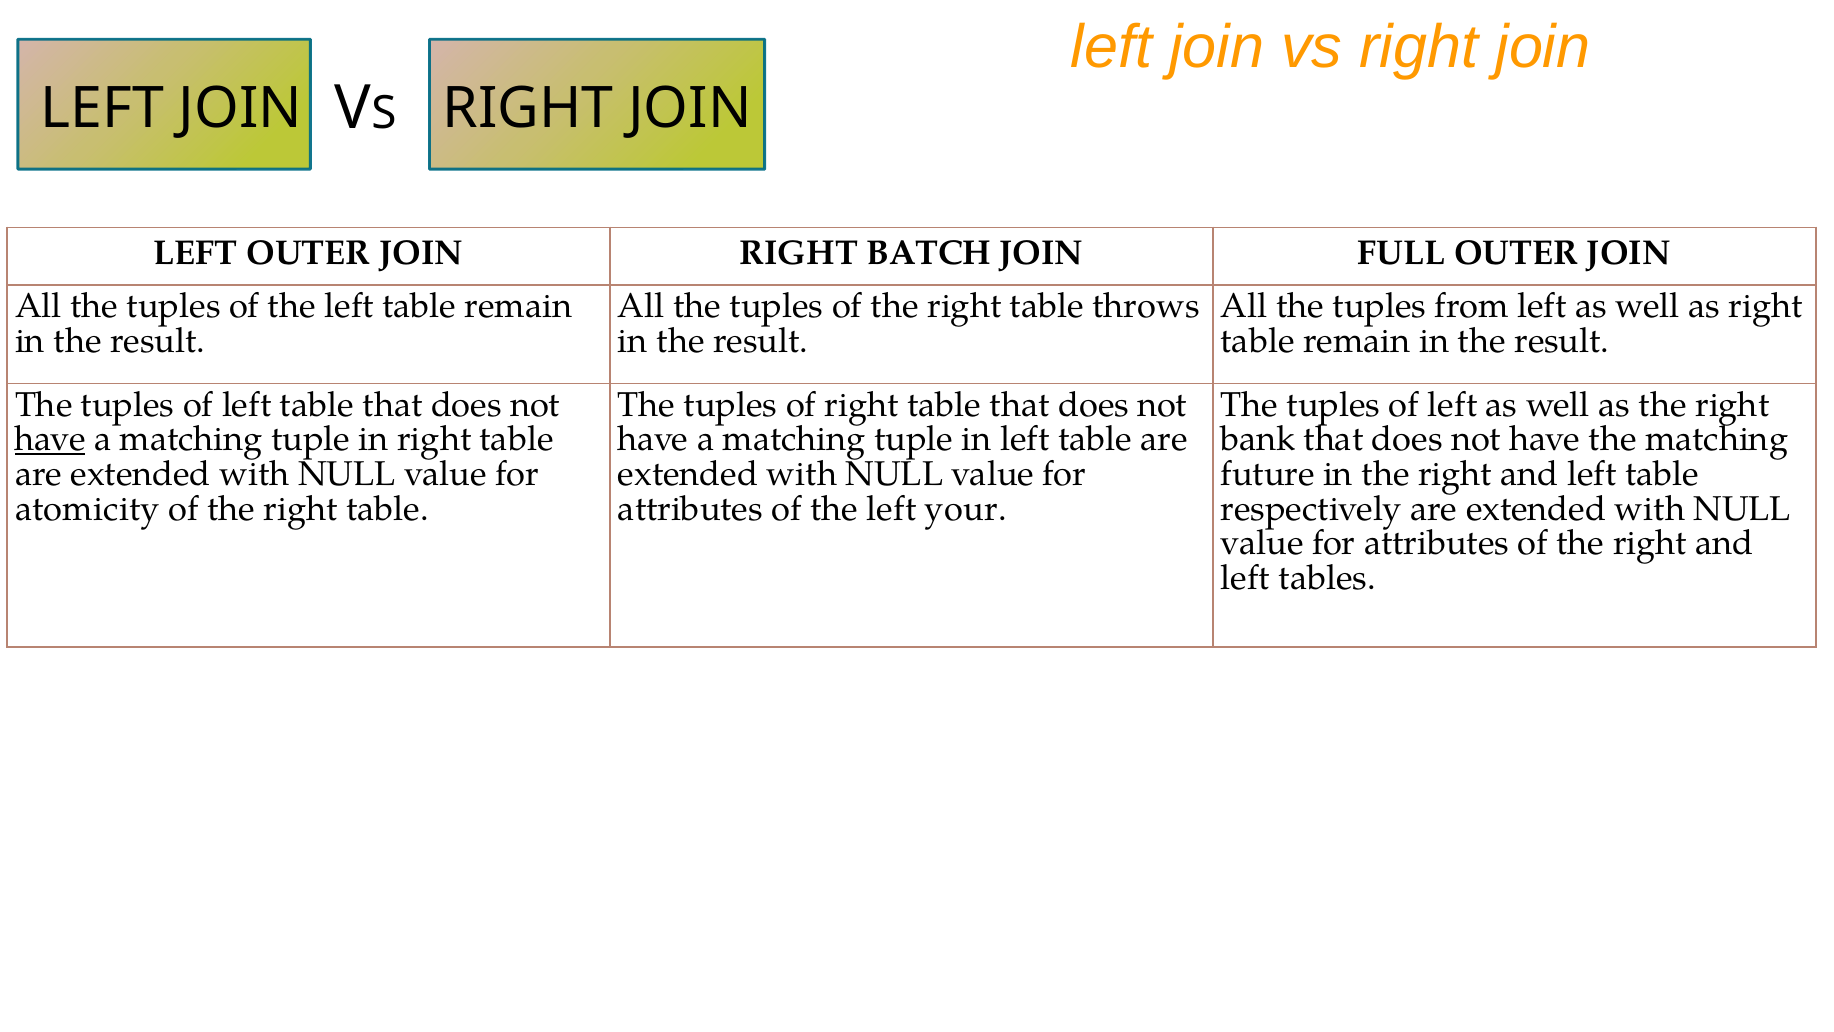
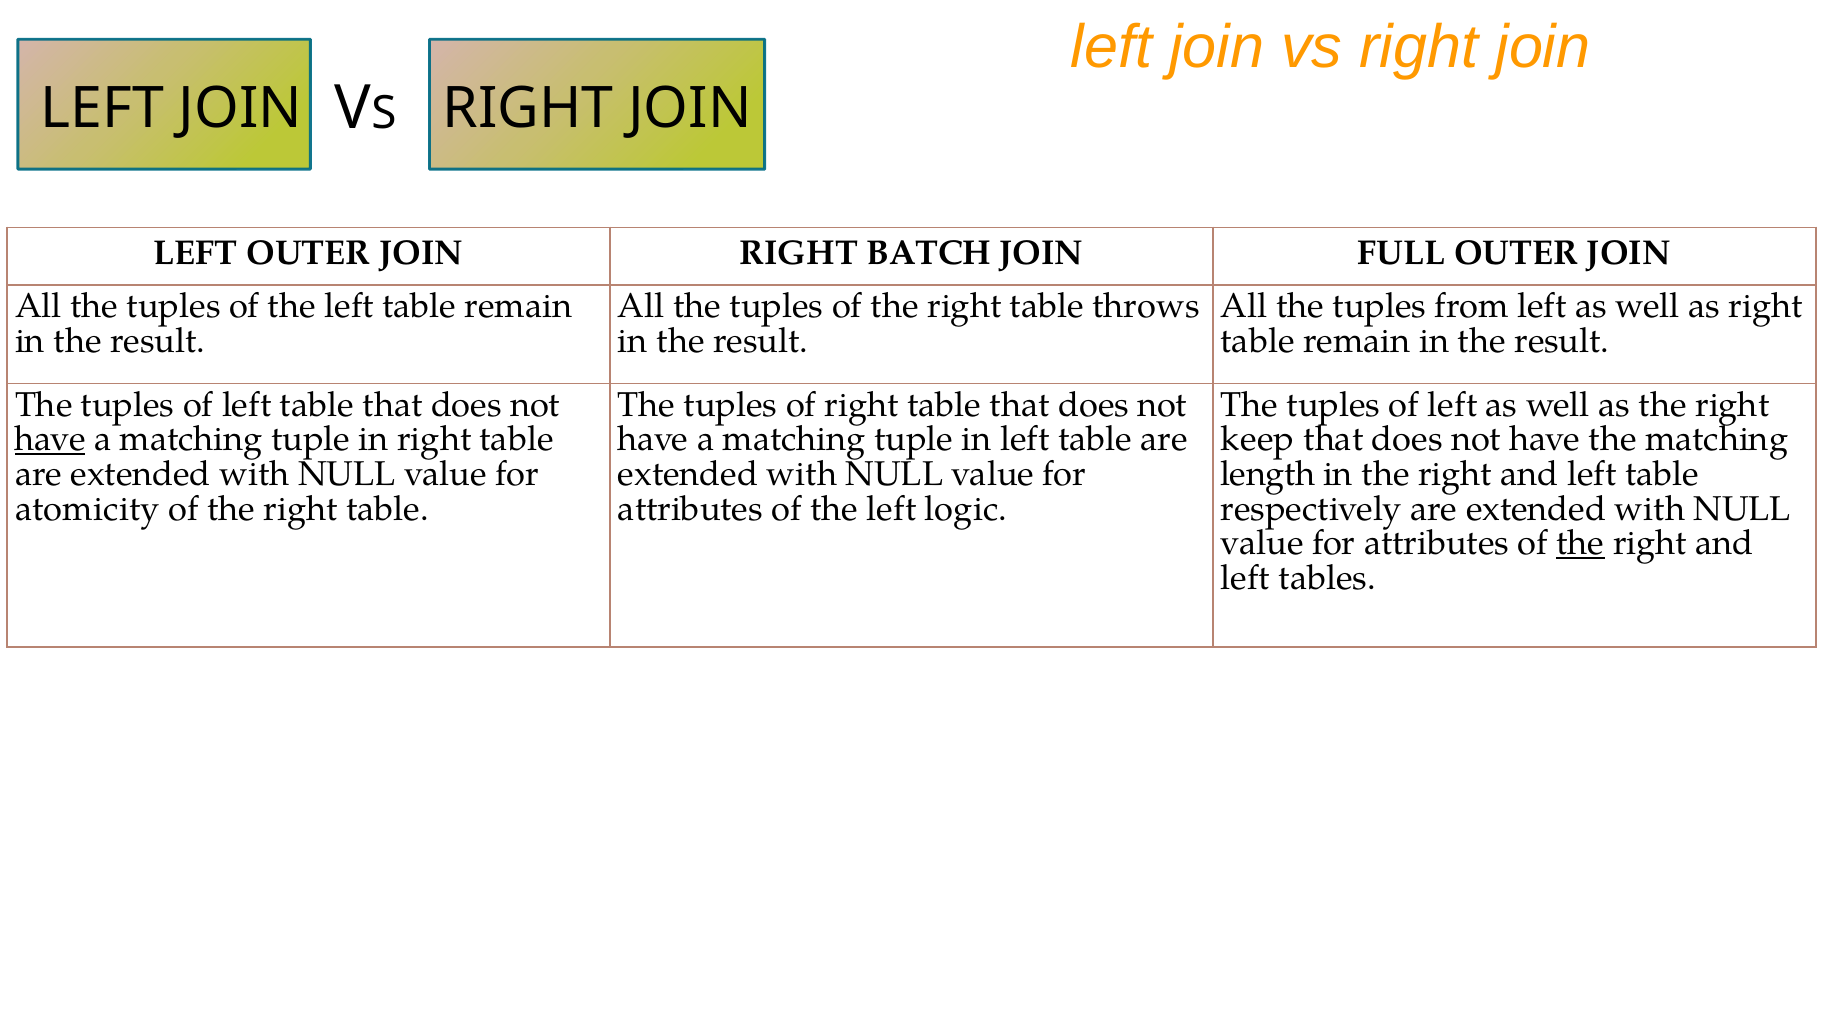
bank: bank -> keep (1258, 439)
future: future -> length (1268, 474)
your: your -> logic (966, 509)
the underline: none -> present (1580, 543)
